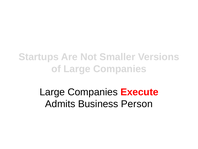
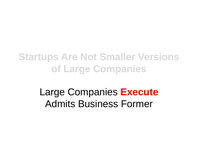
Person: Person -> Former (137, 104)
